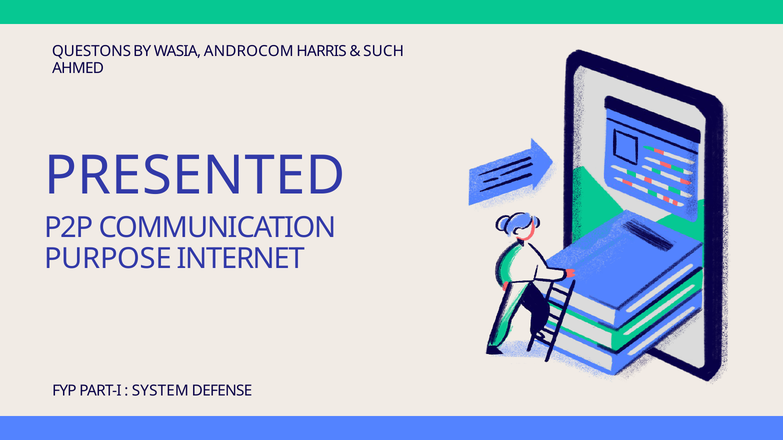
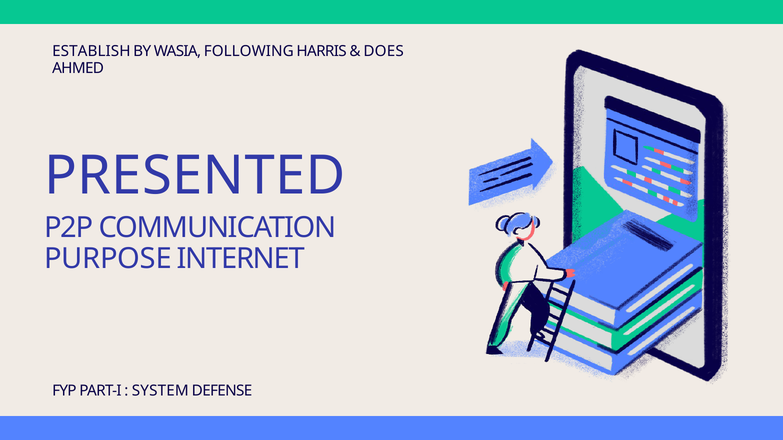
QUESTONS: QUESTONS -> ESTABLISH (91, 51)
ANDROCOM: ANDROCOM -> FOLLOWING (249, 51)
SUCH: SUCH -> DOES (384, 51)
